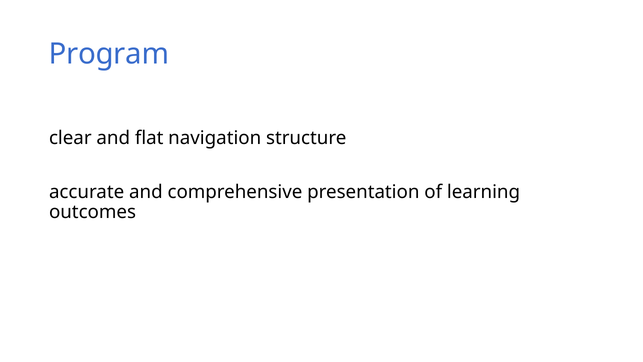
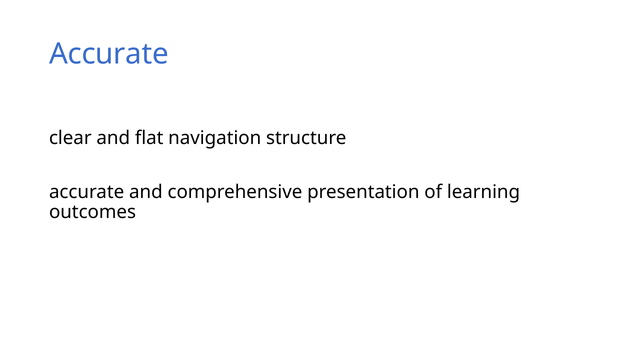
Program: Program -> Accurate (109, 54)
